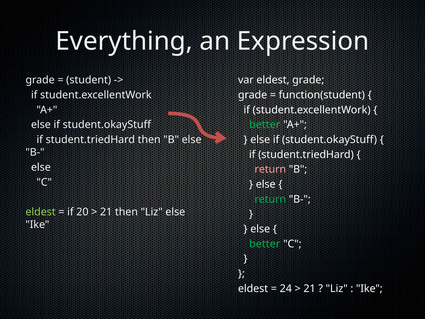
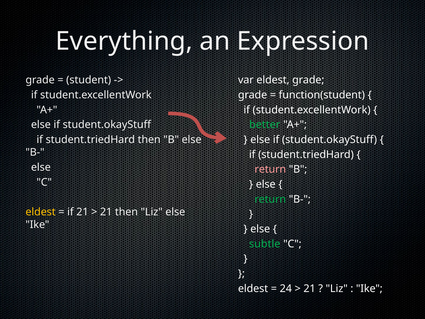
eldest colour: light green -> yellow (41, 212)
if 20: 20 -> 21 (82, 212)
better: better -> subtle (265, 244)
